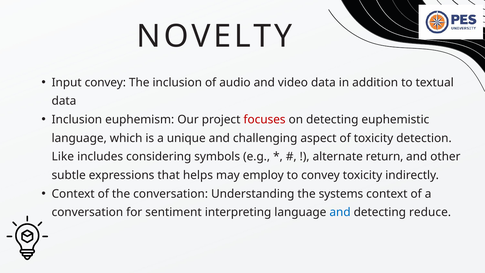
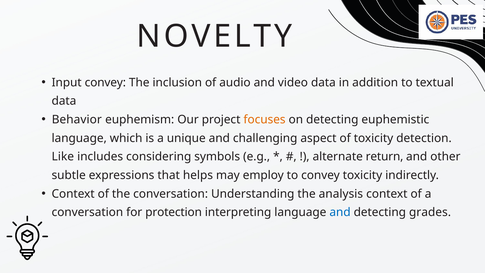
Inclusion: Inclusion -> Behavior (77, 119)
focuses colour: red -> orange (265, 119)
systems: systems -> analysis (341, 194)
sentiment: sentiment -> protection (174, 212)
reduce: reduce -> grades (430, 212)
